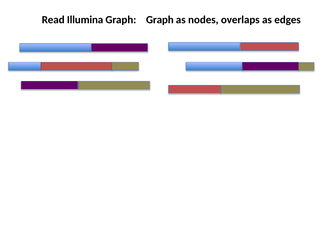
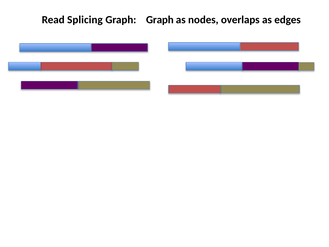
Illumina: Illumina -> Splicing (85, 20)
